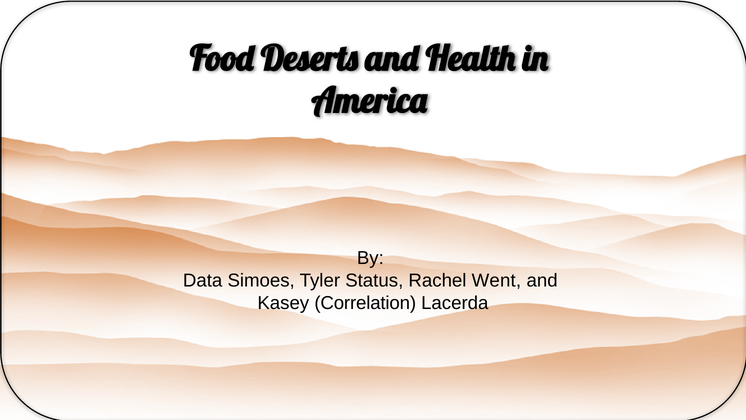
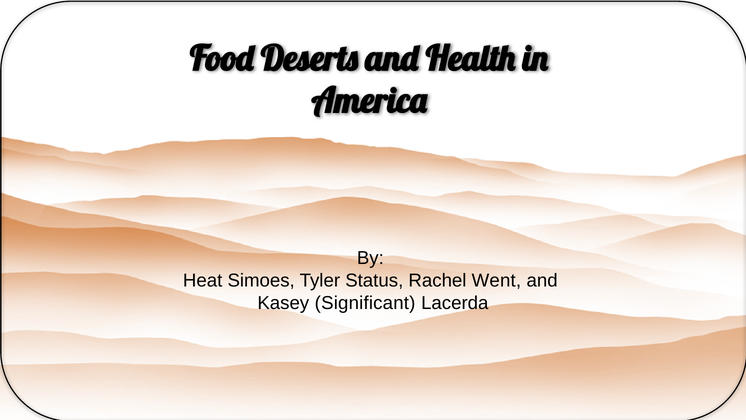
Data: Data -> Heat (203, 280)
Correlation: Correlation -> Significant (365, 303)
